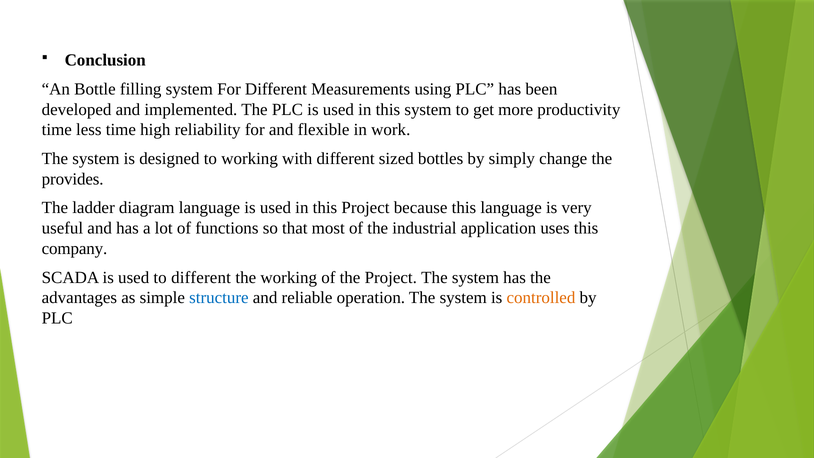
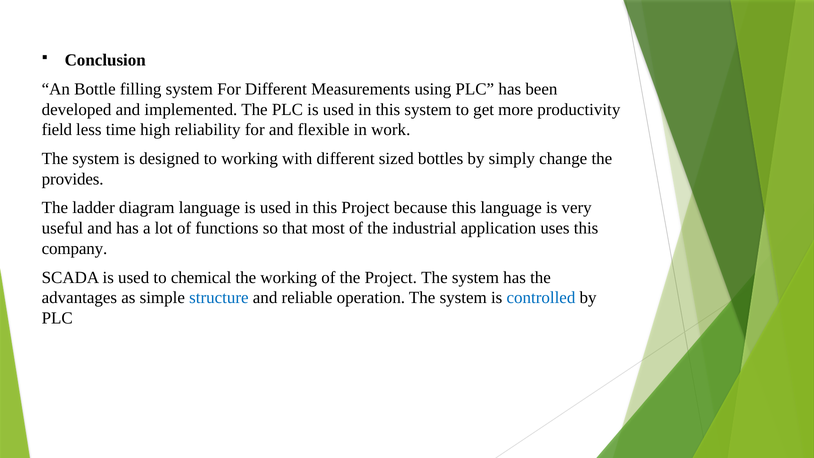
time: time -> field (57, 130)
to different: different -> chemical (201, 277)
controlled colour: orange -> blue (541, 298)
